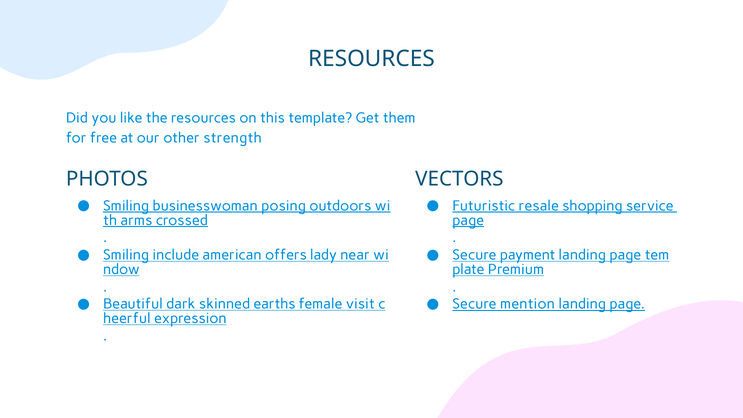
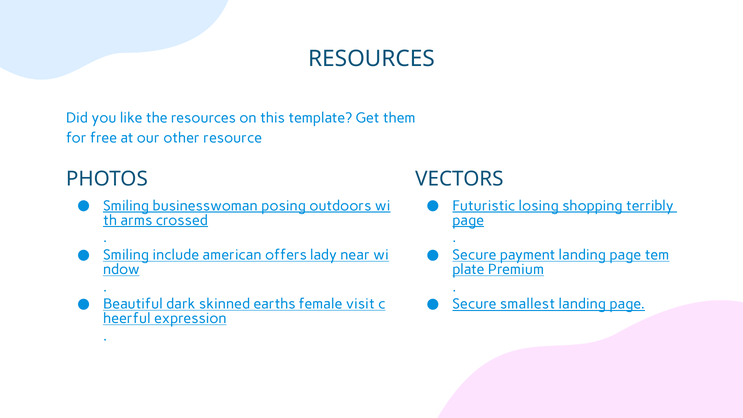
strength: strength -> resource (233, 138)
resale: resale -> losing (539, 206)
service: service -> terribly (650, 206)
mention: mention -> smallest (527, 304)
